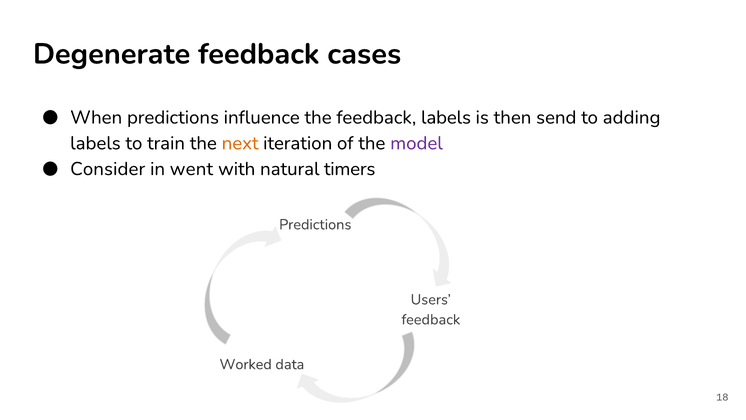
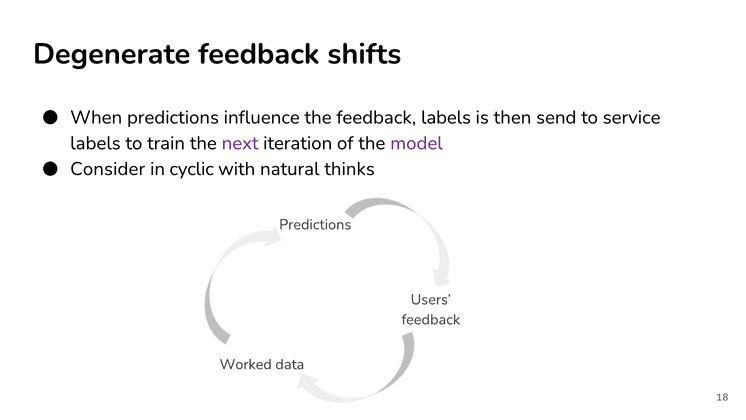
cases: cases -> shifts (364, 54)
adding: adding -> service (632, 117)
next colour: orange -> purple (240, 143)
went: went -> cyclic (192, 169)
timers: timers -> thinks (350, 169)
